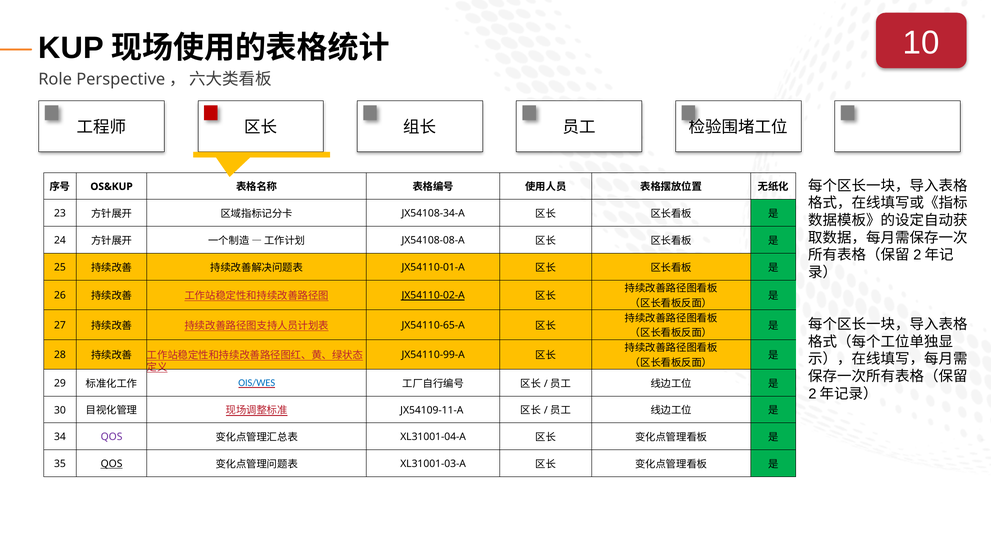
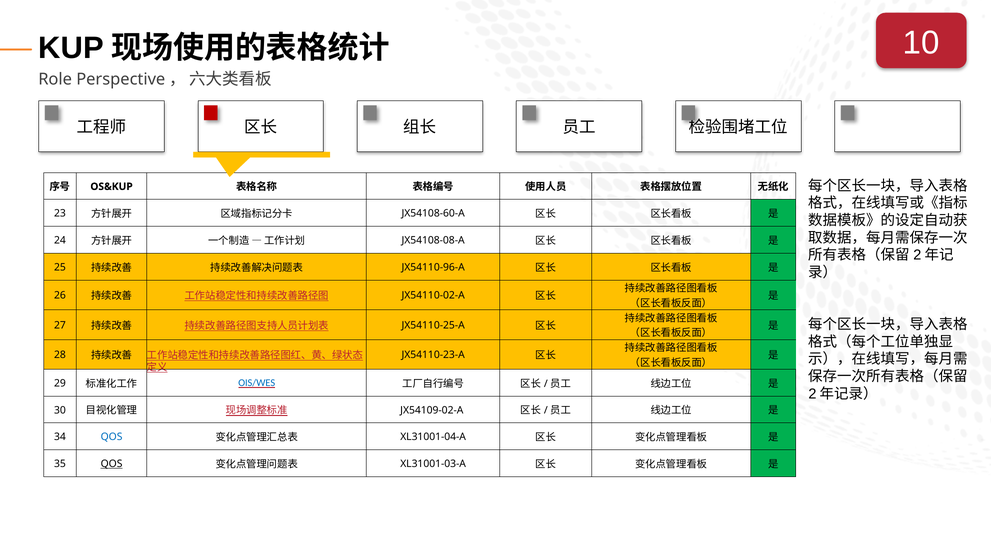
JX54108-34-A: JX54108-34-A -> JX54108-60-A (433, 214)
JX54110-01-A: JX54110-01-A -> JX54110-96-A (433, 267)
JX54110-02-A underline: present -> none (433, 296)
JX54110-65-A: JX54110-65-A -> JX54110-25-A (433, 325)
JX54110-99-A: JX54110-99-A -> JX54110-23-A (433, 355)
JX54109-11-A: JX54109-11-A -> JX54109-02-A (432, 410)
QOS colour: purple -> blue (112, 437)
